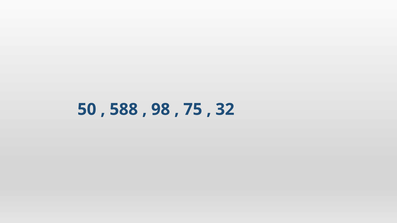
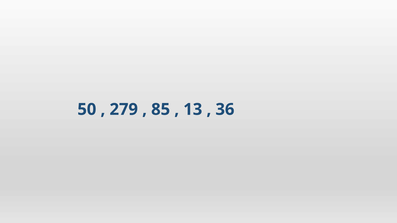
588: 588 -> 279 (124, 110)
98: 98 -> 85 (161, 110)
75: 75 -> 13 (193, 110)
32: 32 -> 36 (225, 110)
